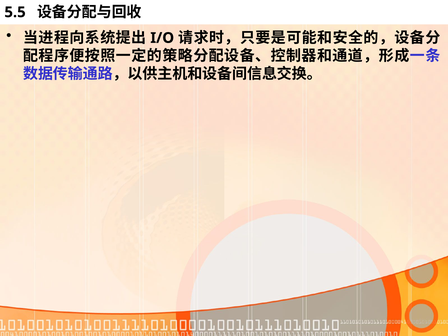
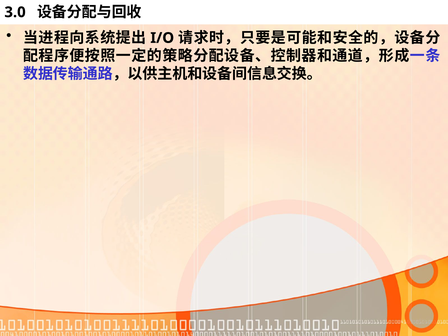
5.5: 5.5 -> 3.0 (15, 12)
